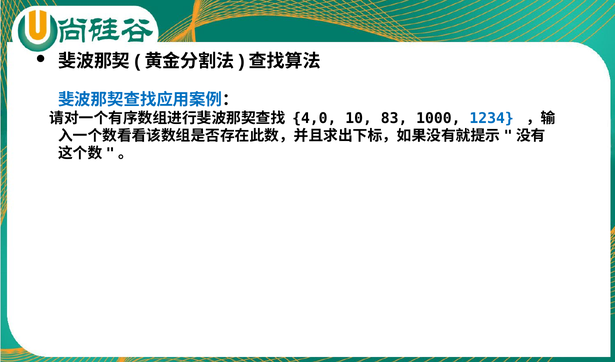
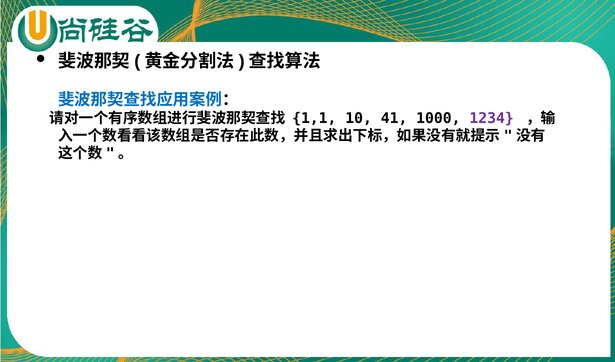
4,0: 4,0 -> 1,1 (314, 118)
83: 83 -> 41 (394, 118)
1234 colour: blue -> purple (492, 118)
